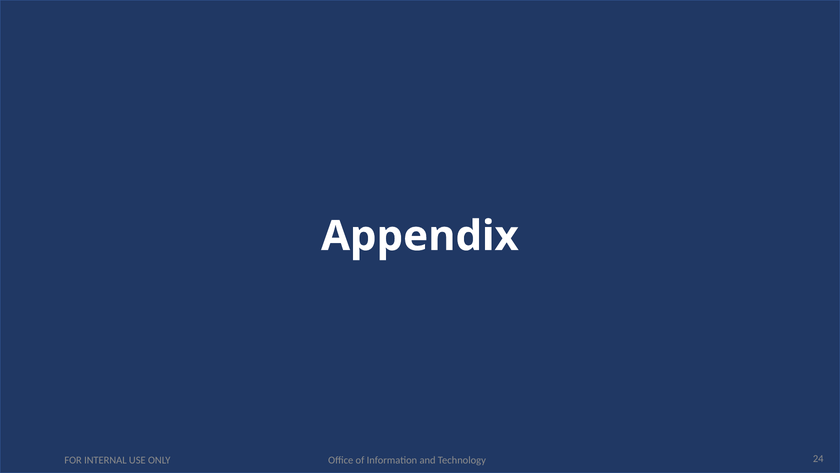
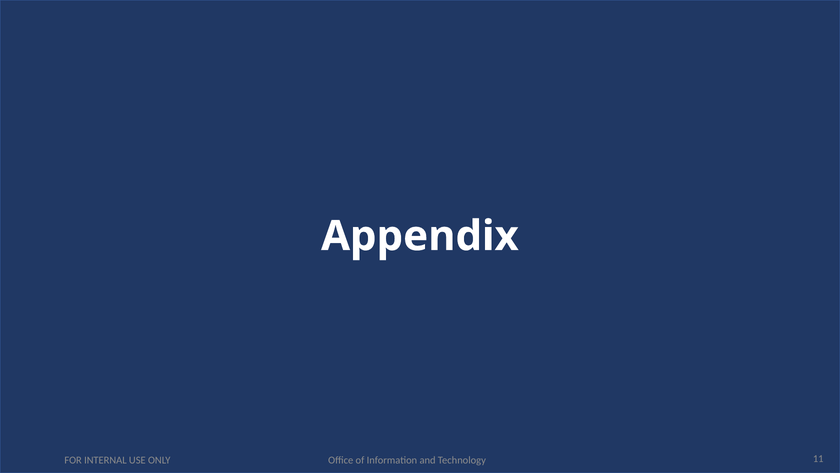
24: 24 -> 11 (818, 458)
